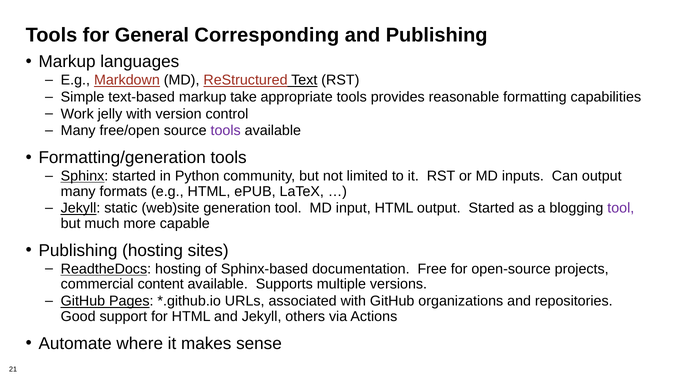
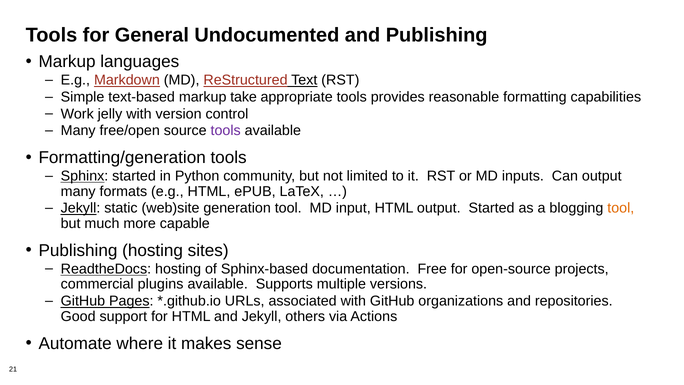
Corresponding: Corresponding -> Undocumented (267, 35)
tool colour: purple -> orange (621, 208)
content: content -> plugins (161, 284)
